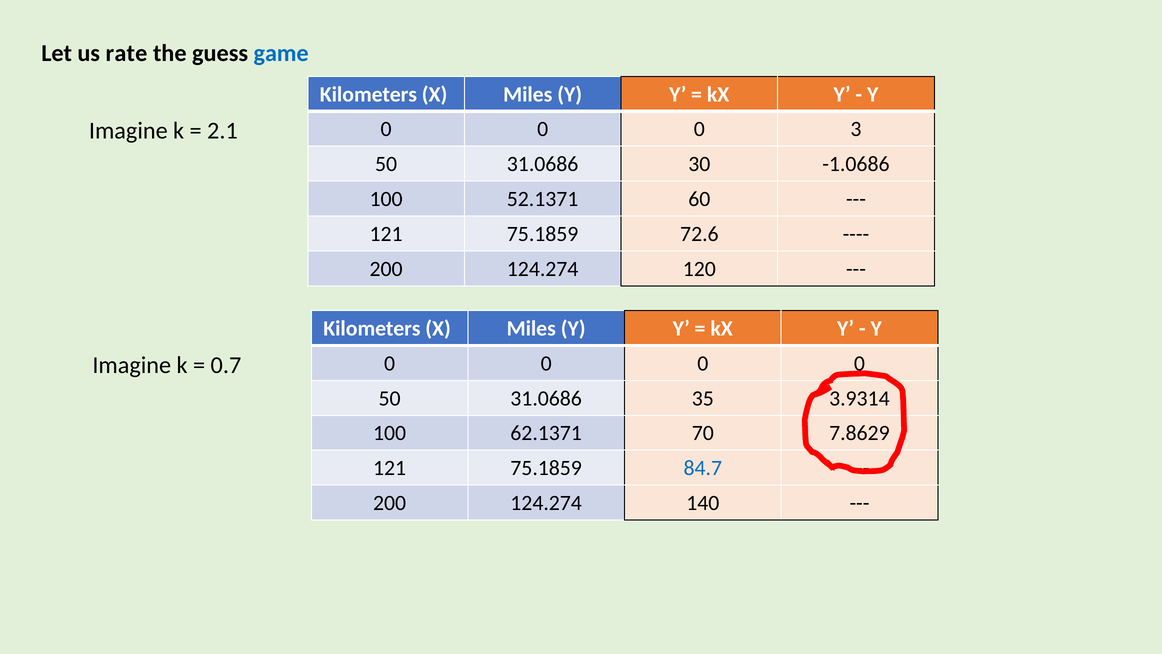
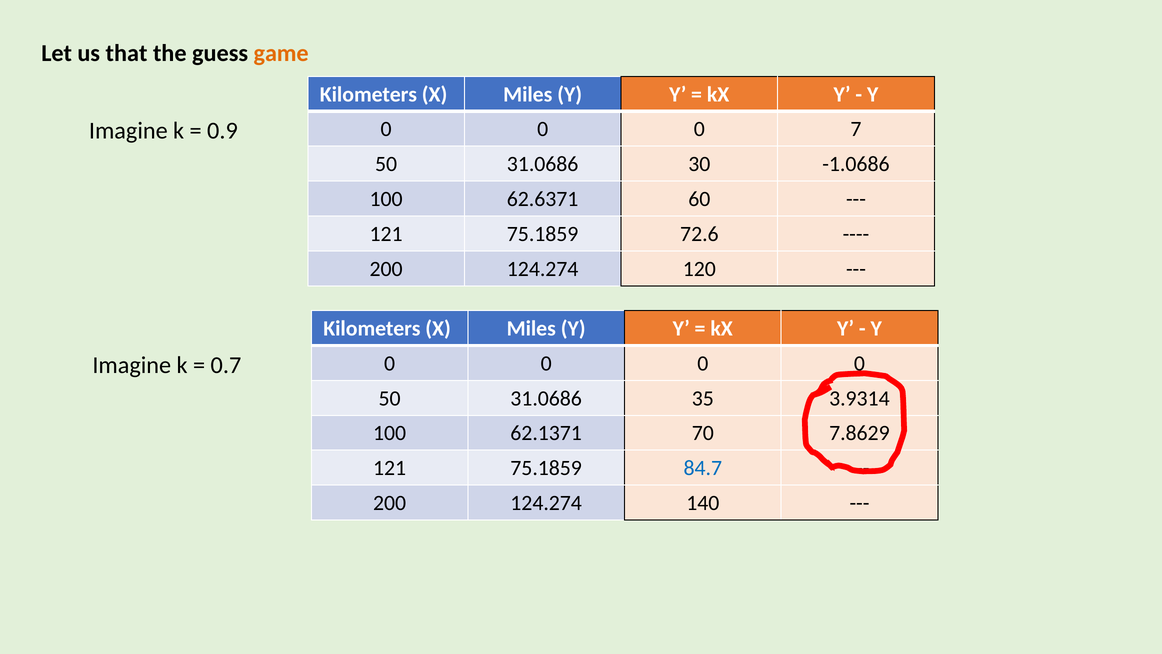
rate: rate -> that (127, 53)
game colour: blue -> orange (281, 53)
3: 3 -> 7 (856, 129)
2.1: 2.1 -> 0.9 (222, 131)
52.1371: 52.1371 -> 62.6371 (543, 199)
